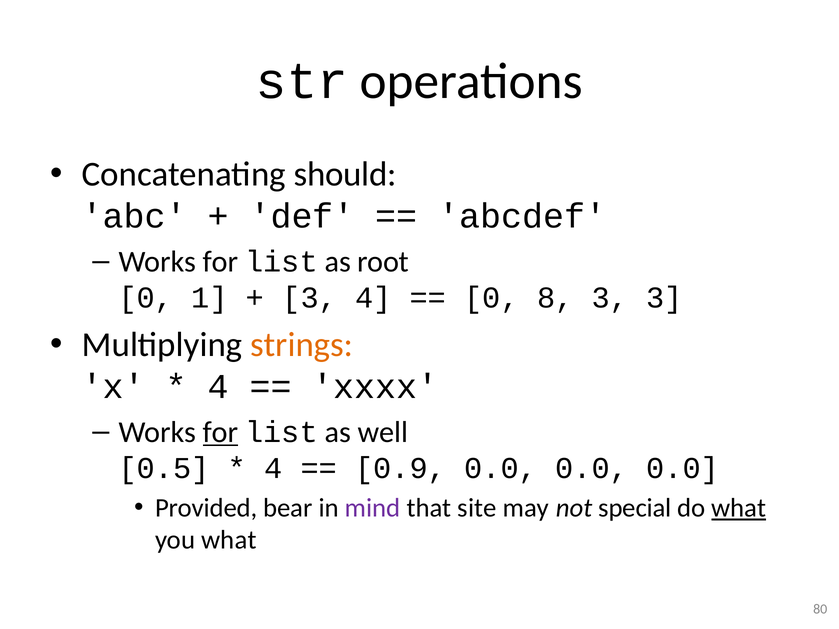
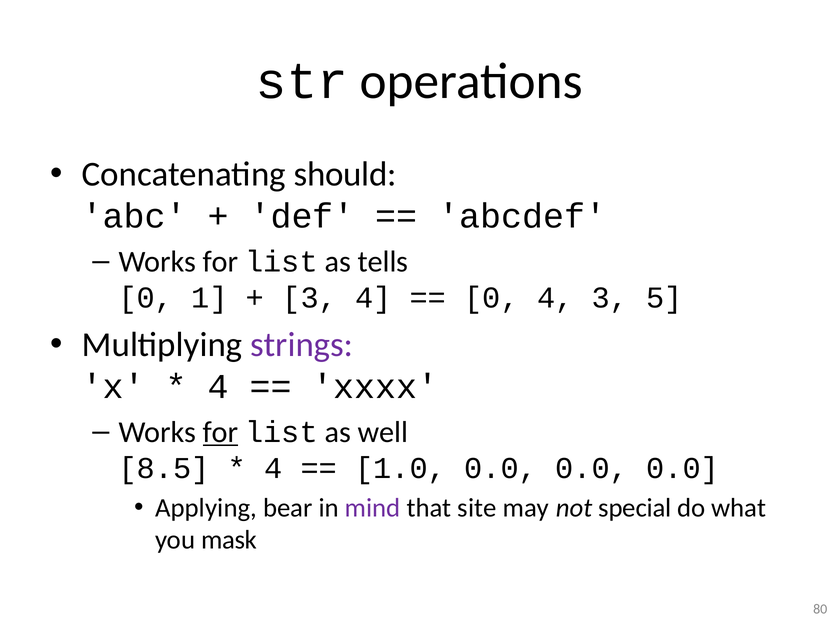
root: root -> tells (383, 262)
0 8: 8 -> 4 (555, 298)
3 3: 3 -> 5 (664, 298)
strings colour: orange -> purple (302, 345)
0.5: 0.5 -> 8.5 (164, 469)
0.9: 0.9 -> 1.0 (400, 469)
Provided: Provided -> Applying (206, 508)
what underline: present -> none (739, 508)
you what: what -> mask (229, 540)
